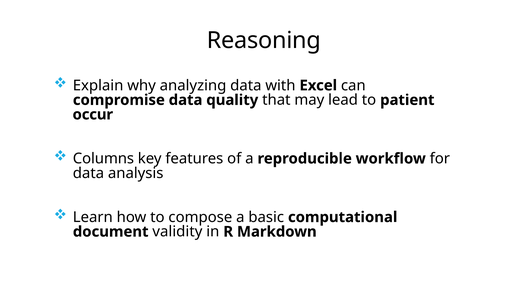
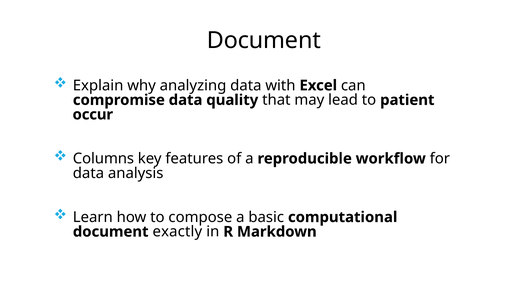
Reasoning: Reasoning -> Document (264, 40)
validity: validity -> exactly (177, 232)
